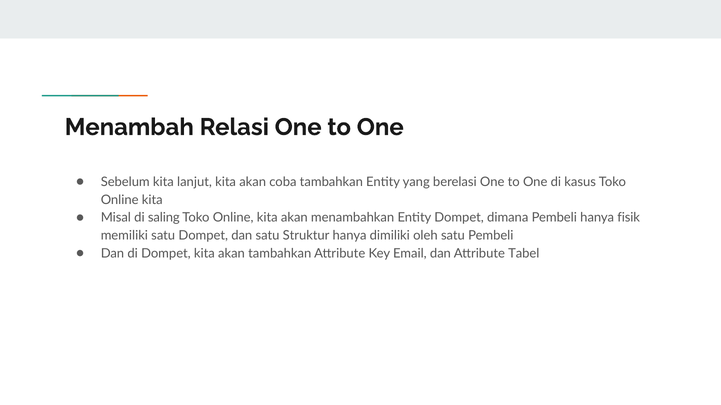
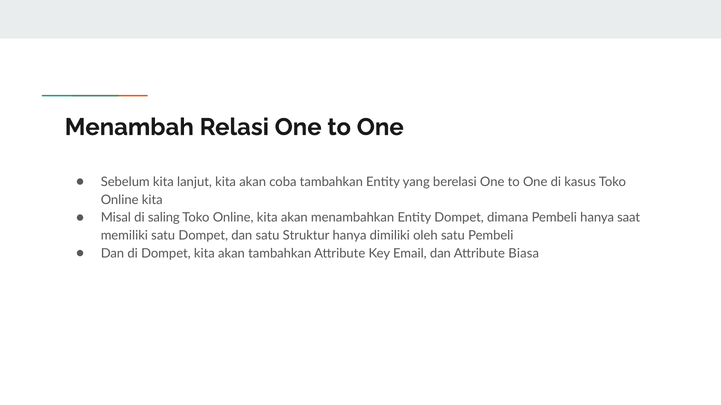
fisik: fisik -> saat (629, 218)
Tabel: Tabel -> Biasa (524, 254)
